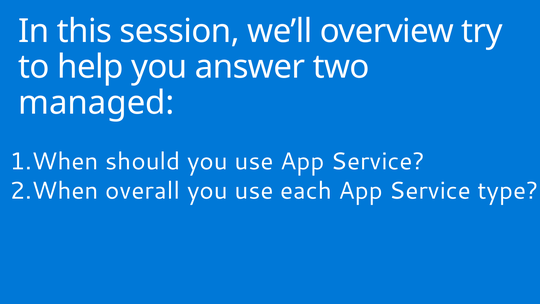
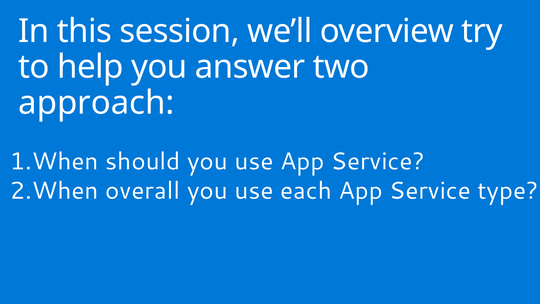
managed: managed -> approach (96, 103)
